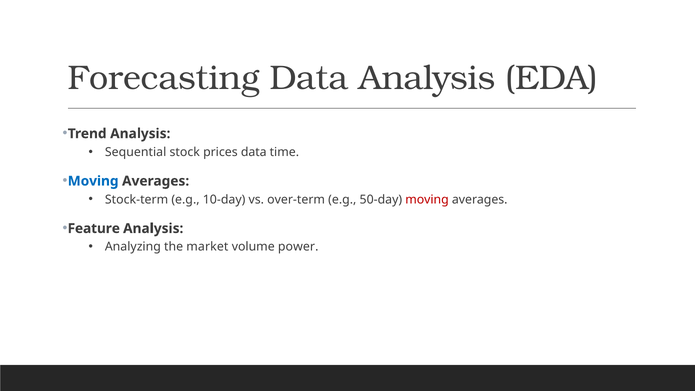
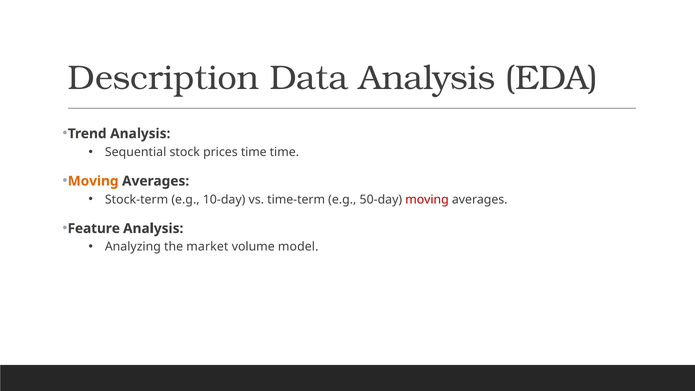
Forecasting: Forecasting -> Description (164, 78)
prices data: data -> time (254, 152)
Moving colour: blue -> orange (93, 181)
over-term: over-term -> time-term (296, 199)
power: power -> model (298, 247)
